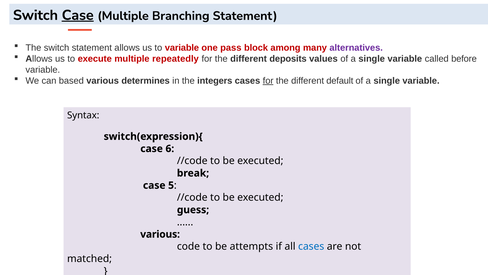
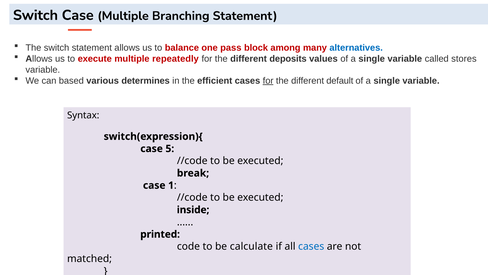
Case underline: present -> none (78, 15)
to variable: variable -> balance (182, 48)
alternatives colour: purple -> blue (356, 48)
before: before -> stores (464, 59)
integers: integers -> efficient (215, 81)
6: 6 -> 5 (170, 148)
5: 5 -> 1 (171, 185)
guess: guess -> inside (193, 209)
various: various -> printed (160, 234)
attempts: attempts -> calculate (251, 246)
